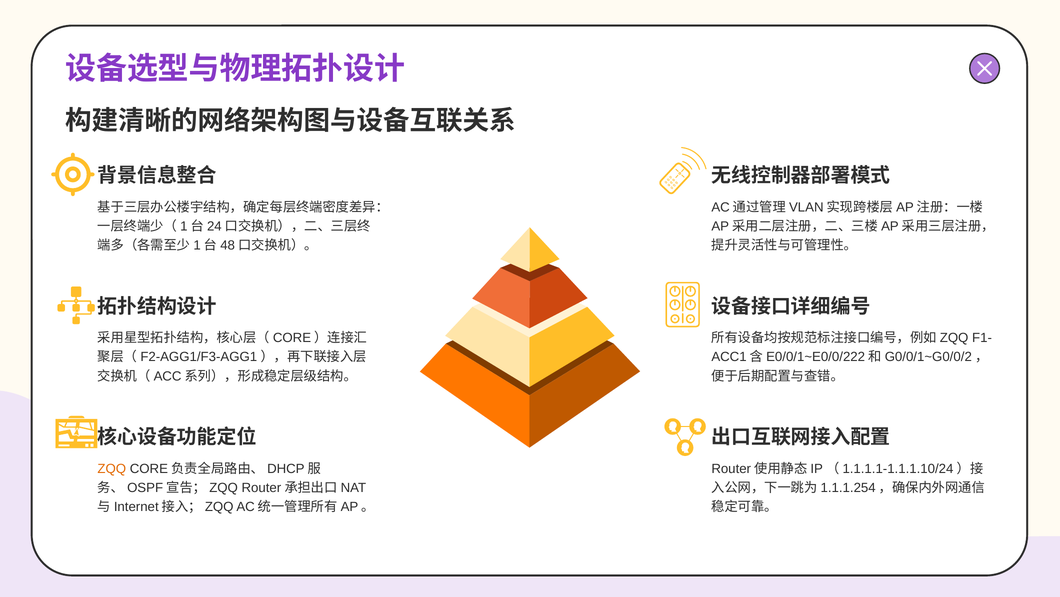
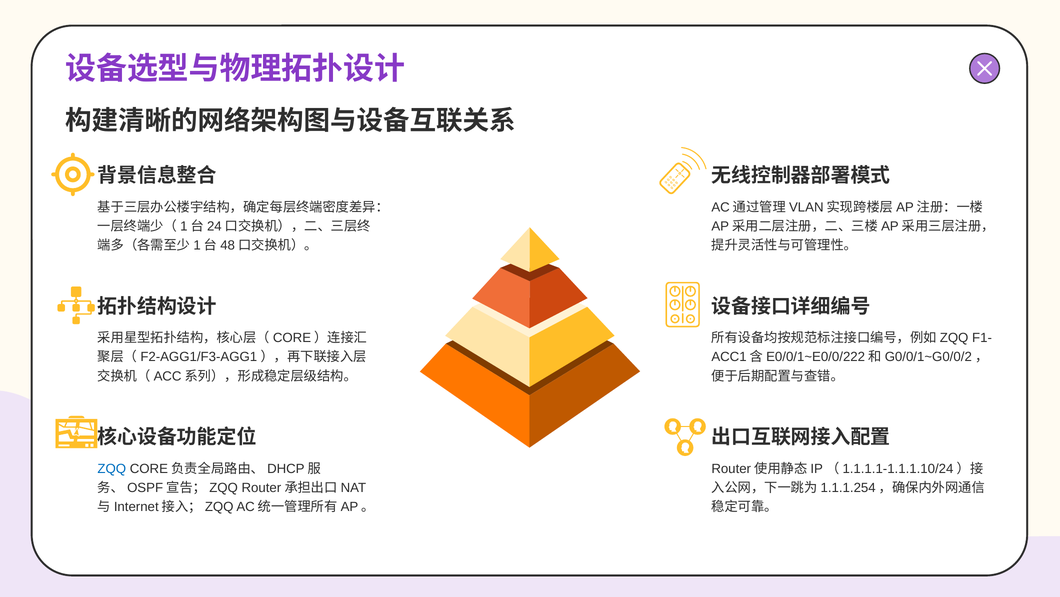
ZQQ colour: orange -> blue (112, 468)
